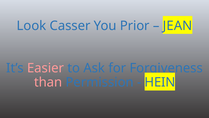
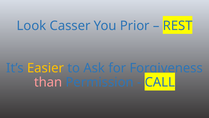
JEAN: JEAN -> REST (178, 26)
Easier colour: pink -> yellow (46, 68)
HEIN: HEIN -> CALL (160, 82)
